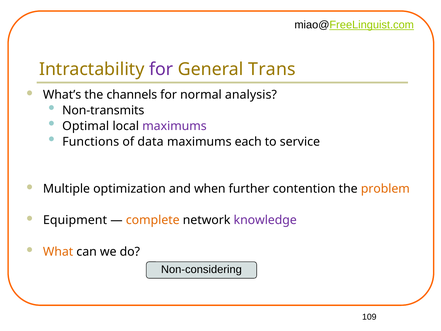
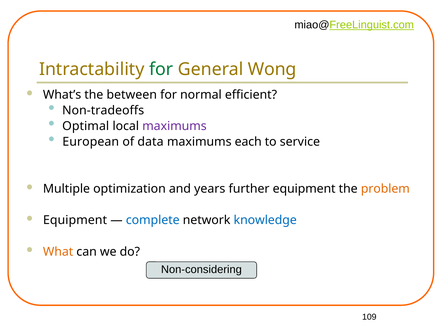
for colour: purple -> green (161, 69)
Trans: Trans -> Wong (272, 69)
channels: channels -> between (132, 95)
analysis: analysis -> efficient (251, 95)
Non-transmits: Non-transmits -> Non-tradeoffs (103, 110)
Functions: Functions -> European (91, 142)
when: when -> years (210, 189)
further contention: contention -> equipment (304, 189)
complete colour: orange -> blue (153, 220)
knowledge colour: purple -> blue (265, 220)
